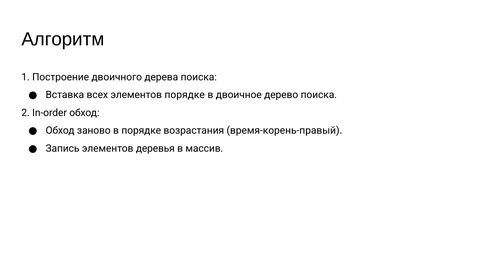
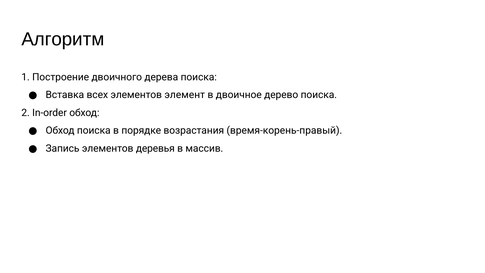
элементов порядке: порядке -> элемент (185, 95)
Обход заново: заново -> поиска (94, 131)
